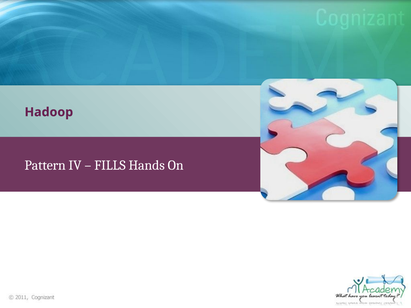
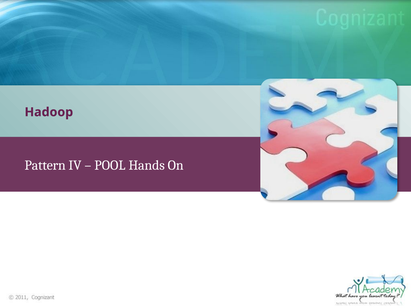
FILLS: FILLS -> POOL (110, 165)
